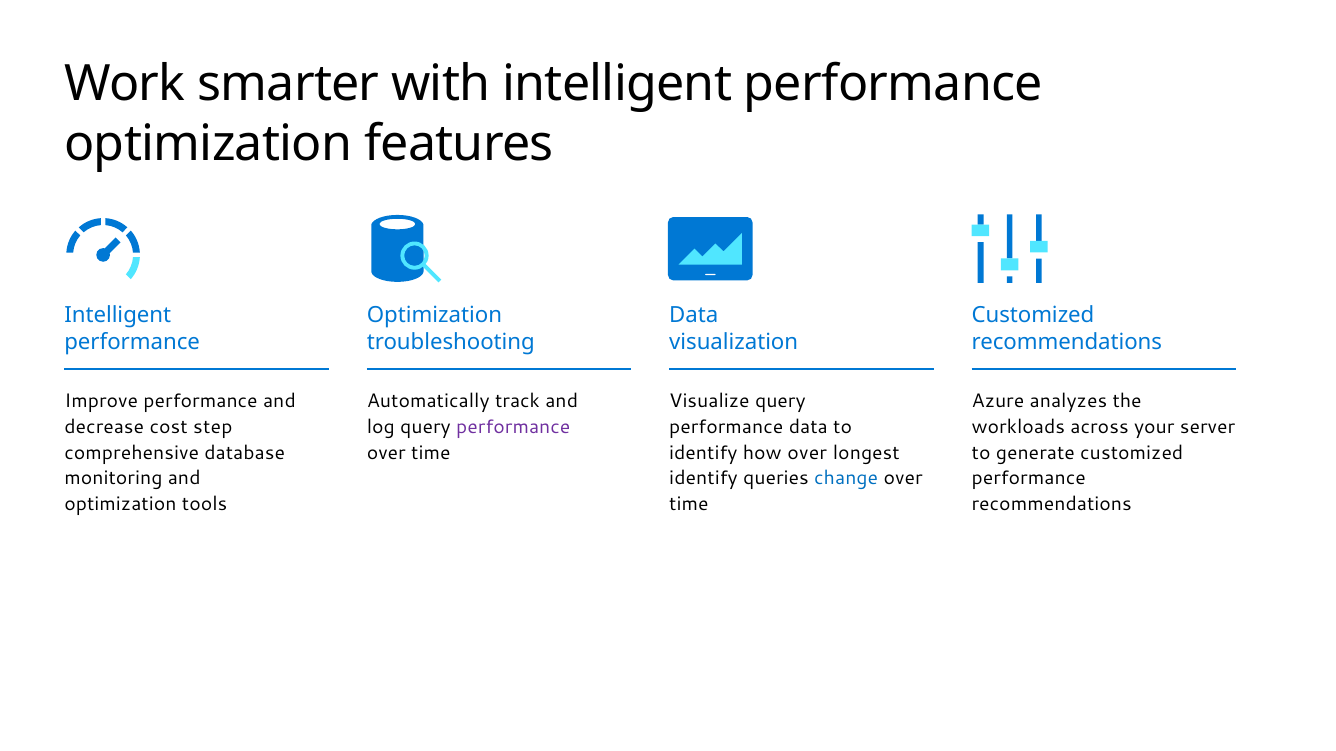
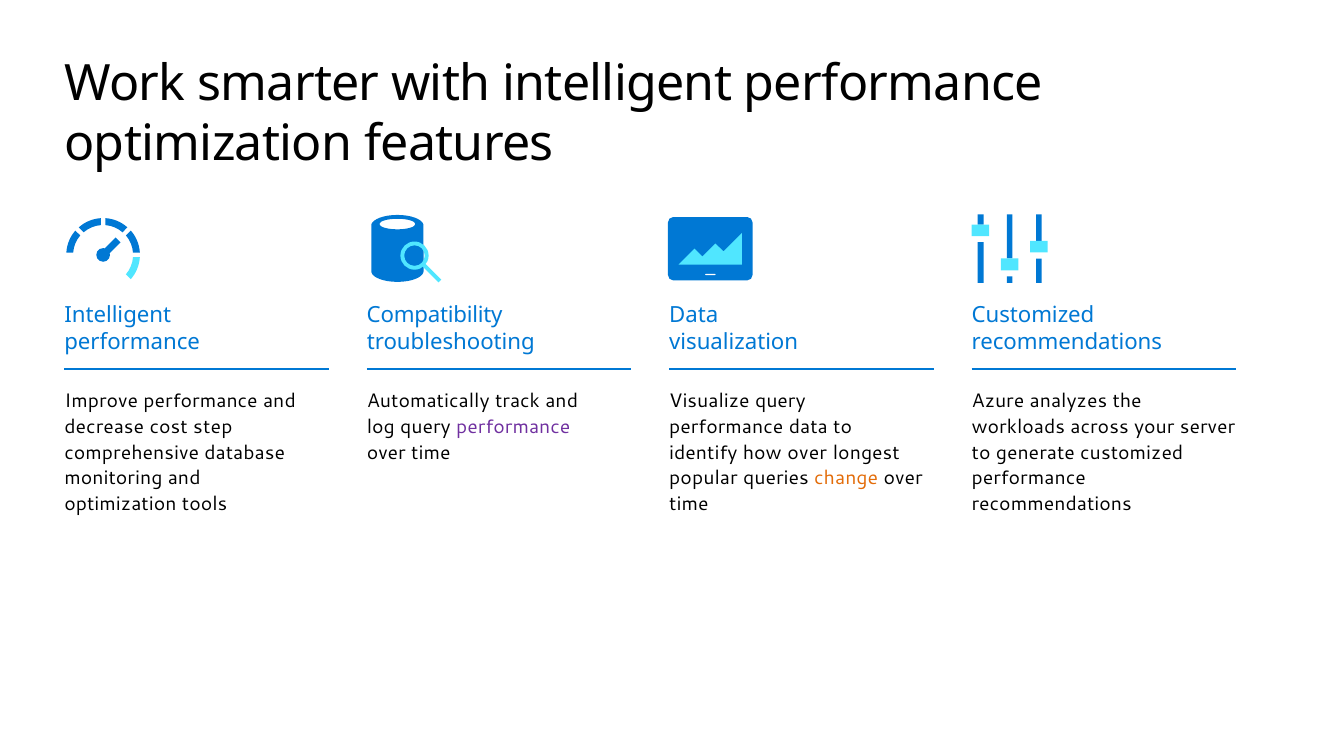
Optimization: Optimization -> Compatibility (435, 315)
identify: identify -> popular (703, 479)
change colour: blue -> orange (846, 479)
